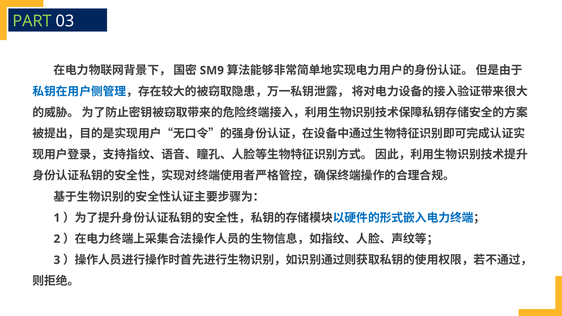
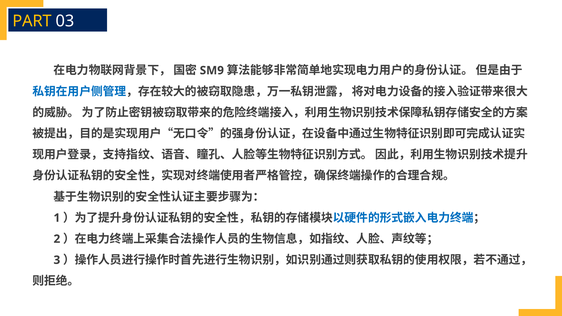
PART colour: light green -> yellow (32, 21)
